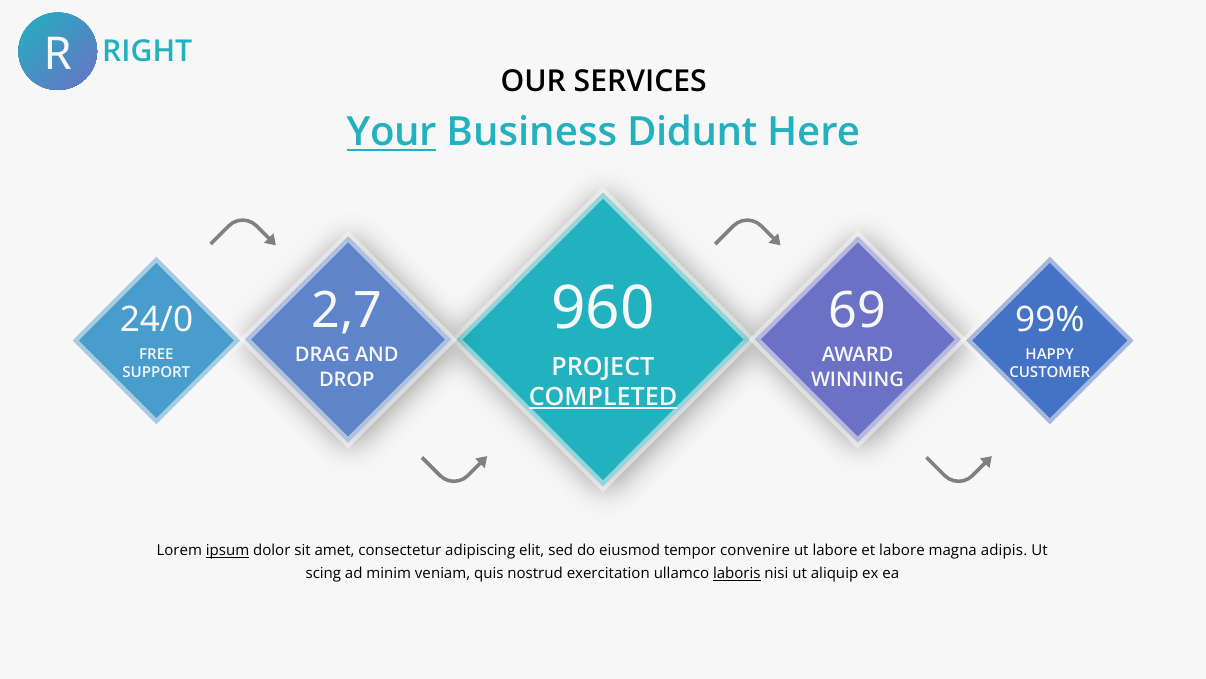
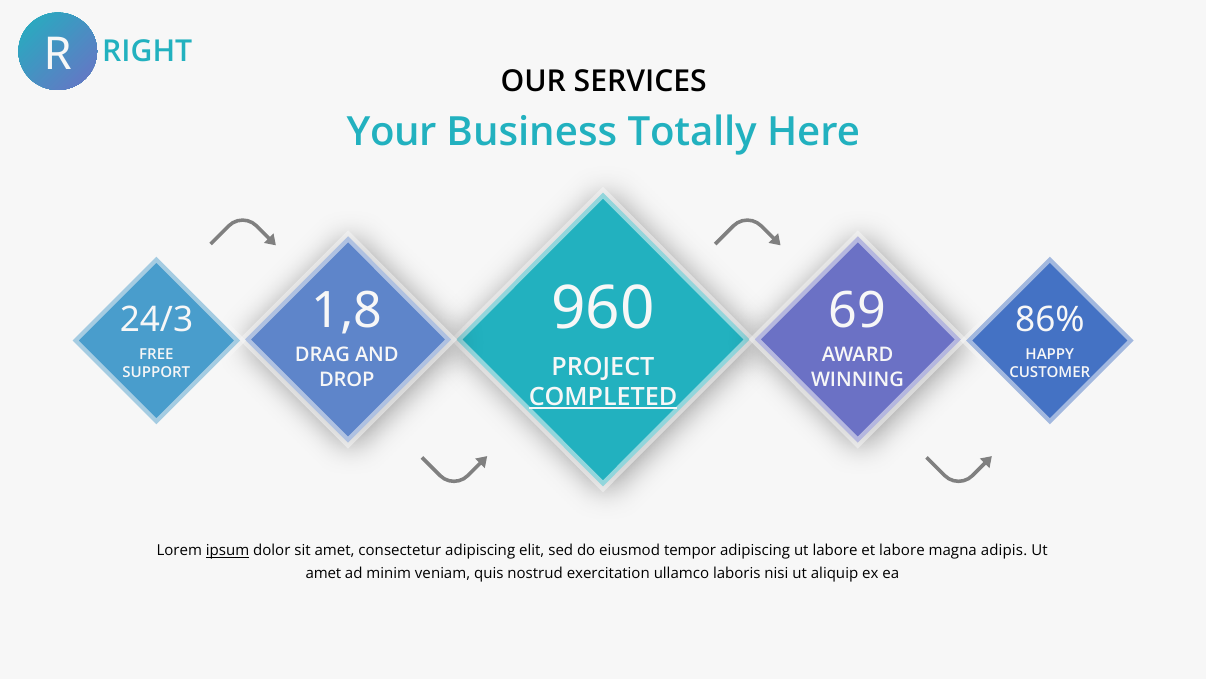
Your underline: present -> none (392, 133)
Didunt: Didunt -> Totally (692, 133)
2,7: 2,7 -> 1,8 (347, 311)
24/0: 24/0 -> 24/3 (156, 319)
99%: 99% -> 86% (1050, 319)
tempor convenire: convenire -> adipiscing (755, 550)
scing: scing -> amet (323, 573)
laboris underline: present -> none (737, 573)
